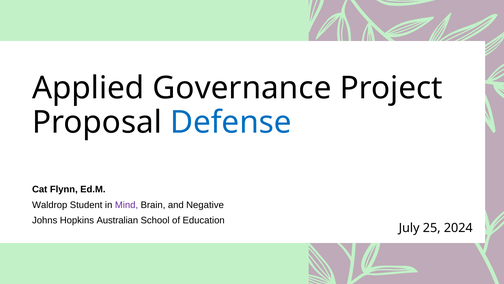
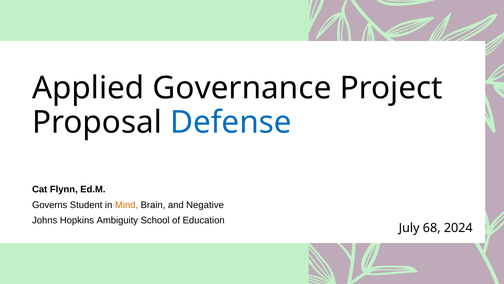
Waldrop: Waldrop -> Governs (50, 205)
Mind colour: purple -> orange (127, 205)
Australian: Australian -> Ambiguity (117, 220)
25: 25 -> 68 (432, 228)
